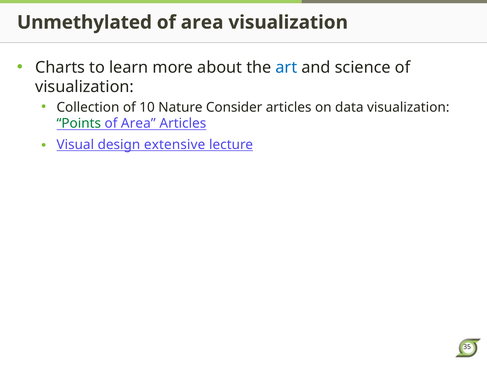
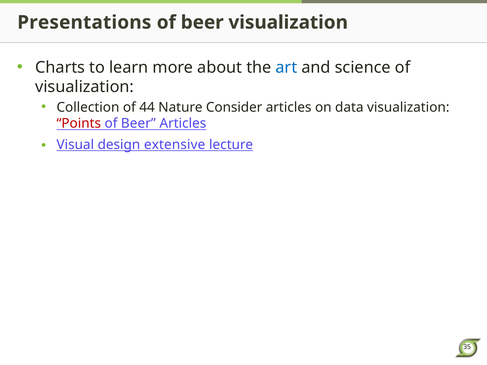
Unmethylated: Unmethylated -> Presentations (84, 22)
area: area -> beer (202, 22)
10: 10 -> 44 (147, 107)
Points colour: green -> red (79, 124)
Area: Area -> Beer (138, 124)
